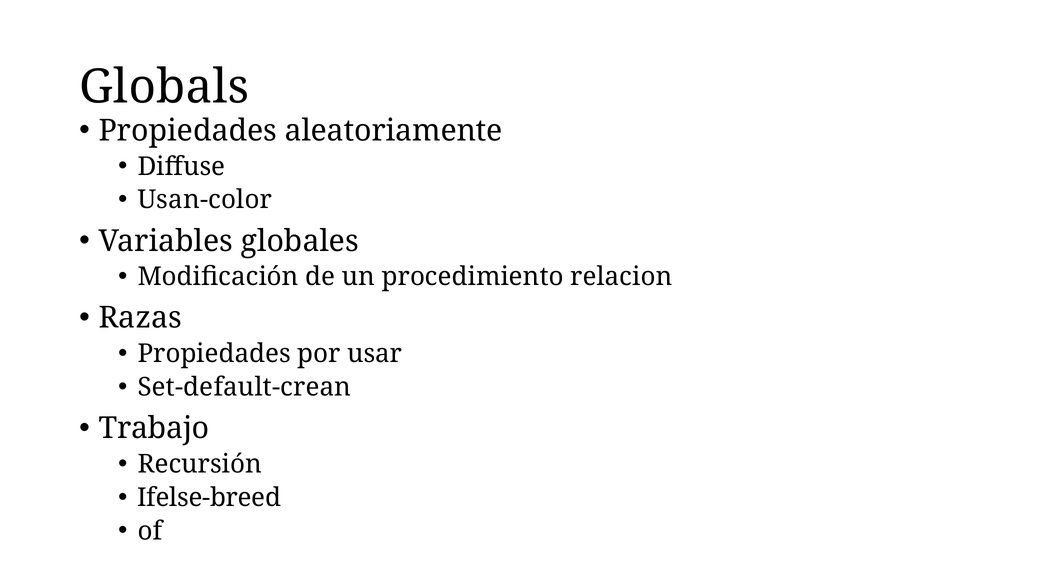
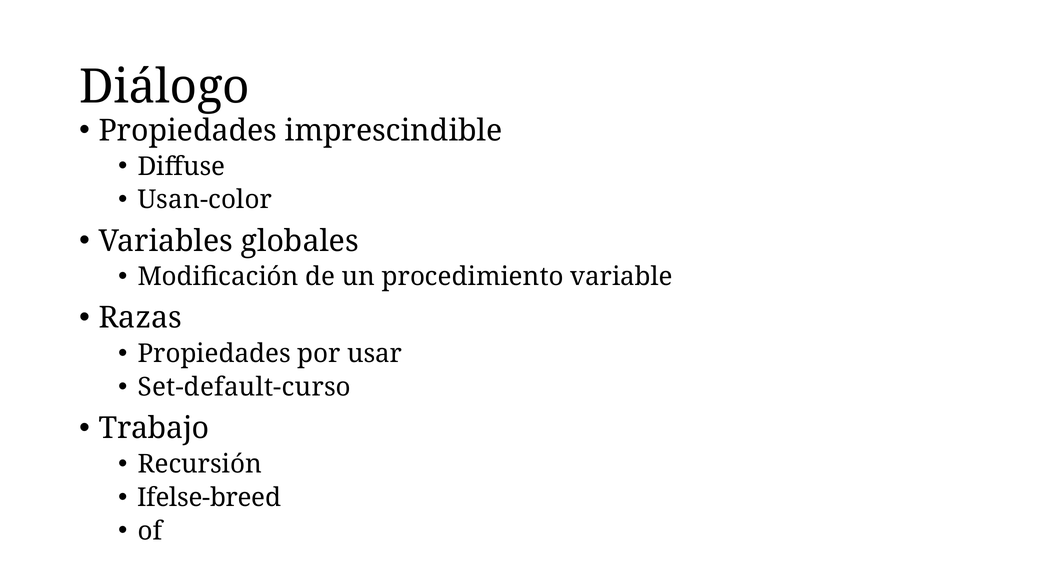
Globals: Globals -> Diálogo (165, 87)
aleatoriamente: aleatoriamente -> imprescindible (394, 131)
relacion: relacion -> variable (621, 277)
Set-default-crean: Set-default-crean -> Set-default-curso (244, 387)
